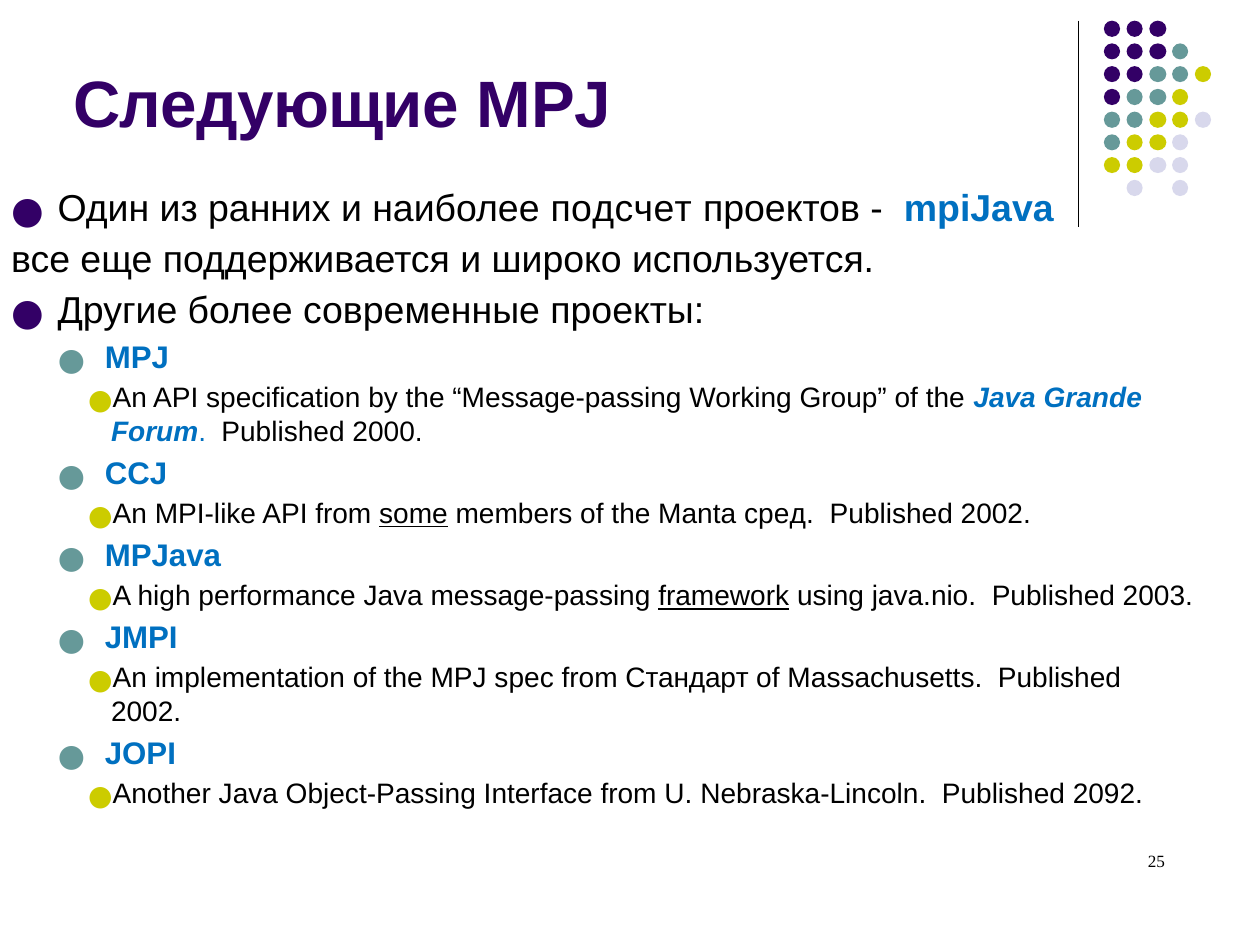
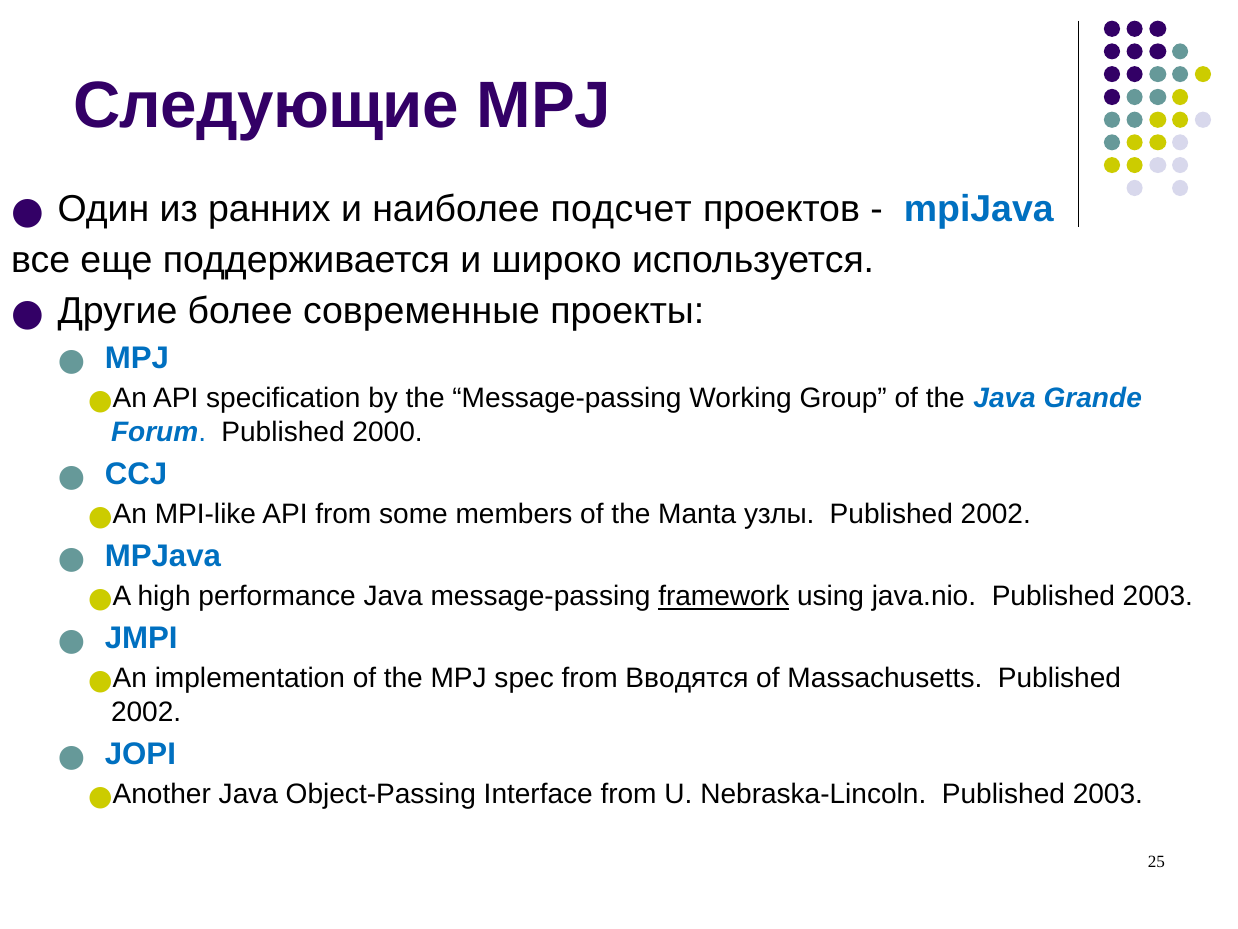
some underline: present -> none (414, 514)
сред: сред -> узлы (779, 514)
Стандарт: Стандарт -> Вводятся (687, 678)
Nebraska-Lincoln Published 2092: 2092 -> 2003 (1108, 794)
